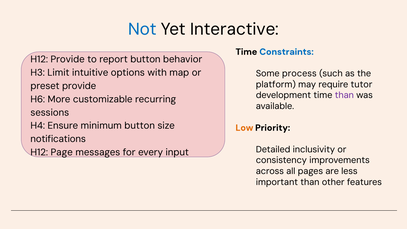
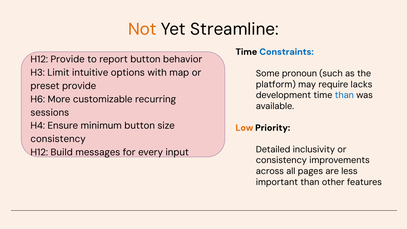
Not colour: blue -> orange (142, 29)
Interactive: Interactive -> Streamline (234, 29)
process: process -> pronoun (299, 73)
tutor: tutor -> lacks (362, 84)
than colour: purple -> blue (344, 95)
notifications: notifications -> consistency (58, 139)
Page: Page -> Build (62, 152)
